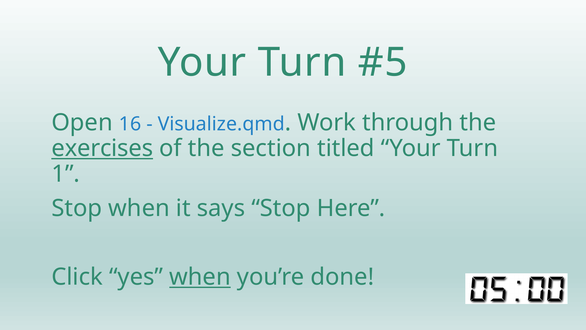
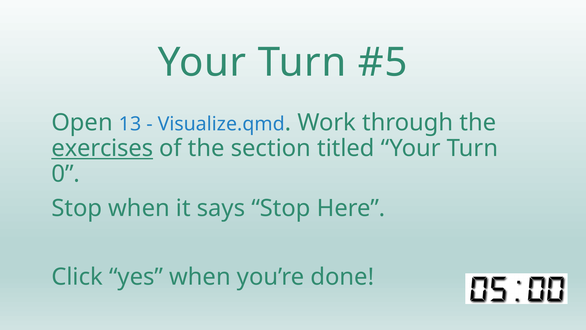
16: 16 -> 13 (130, 124)
1: 1 -> 0 (66, 174)
when underline: present -> none (200, 277)
